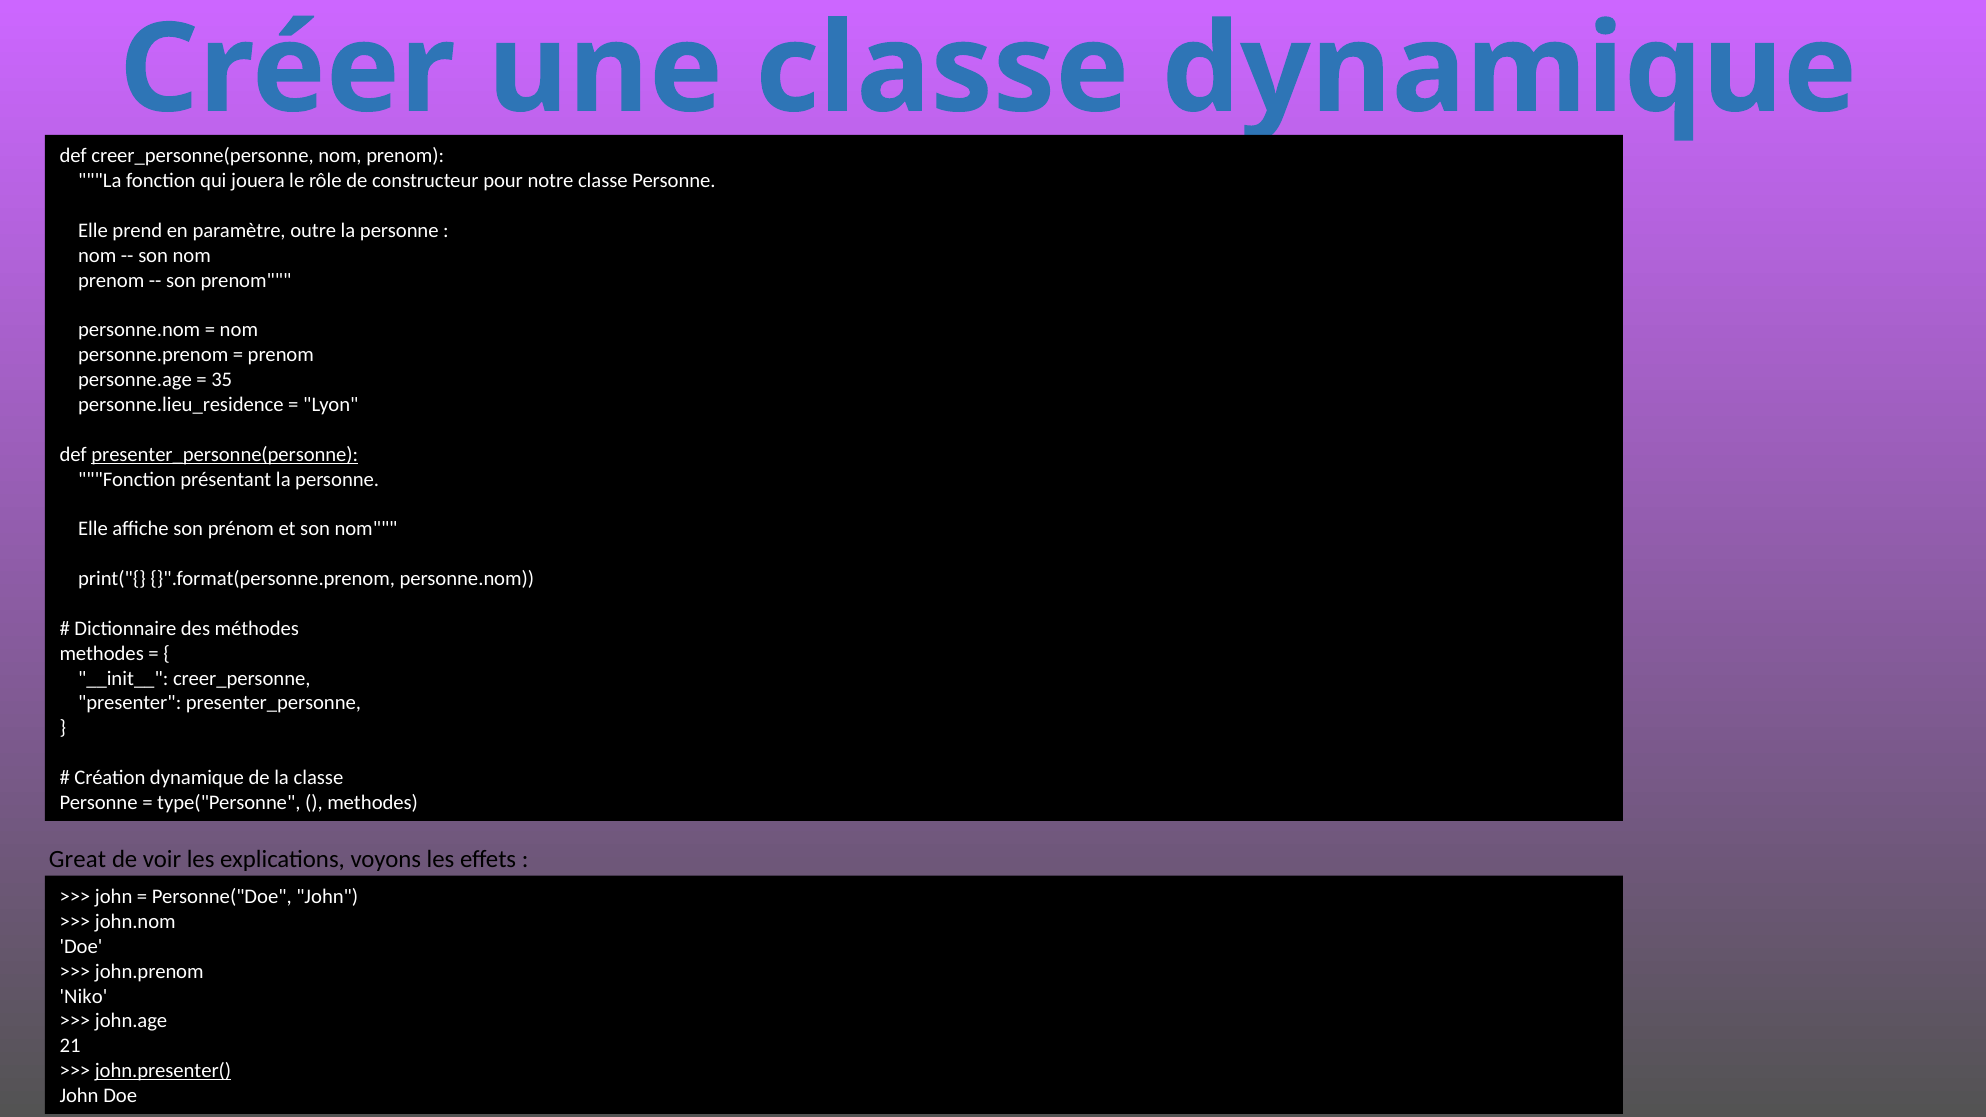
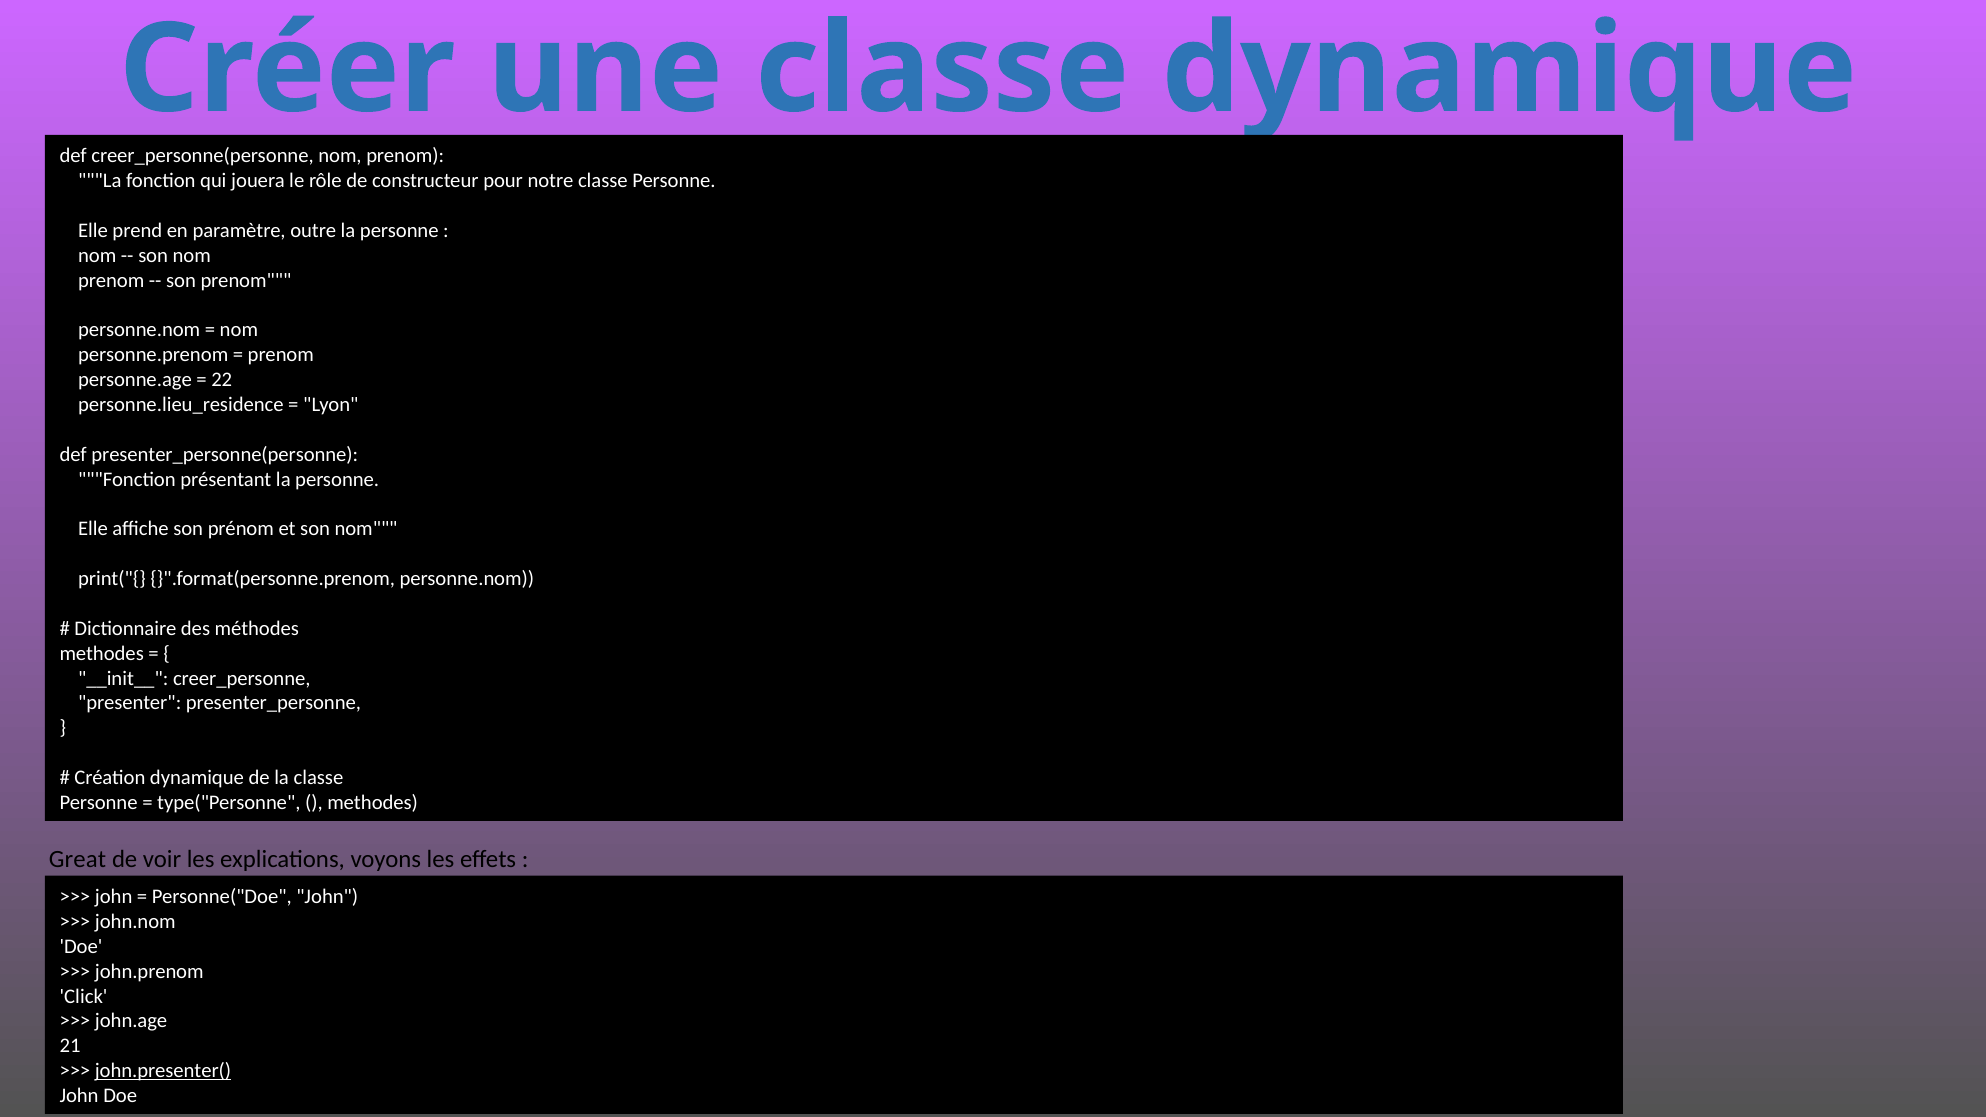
35: 35 -> 22 (222, 380)
presenter_personne(personne underline: present -> none (225, 454)
Niko: Niko -> Click (84, 996)
